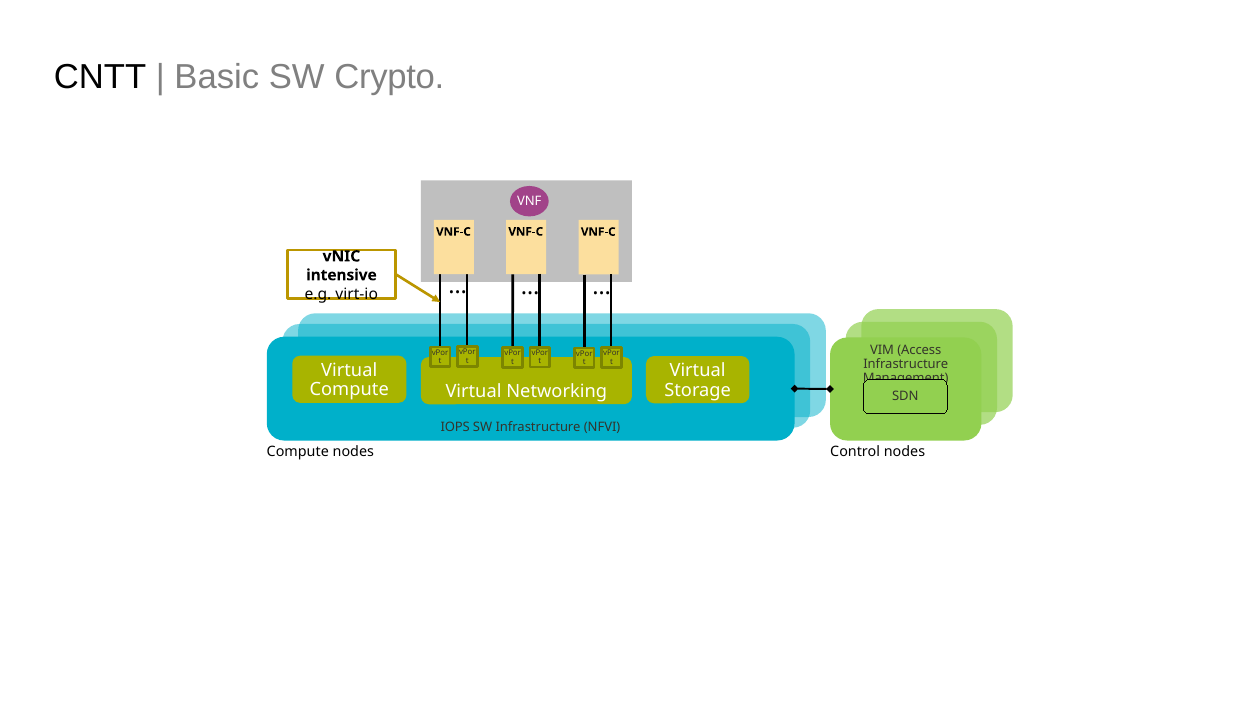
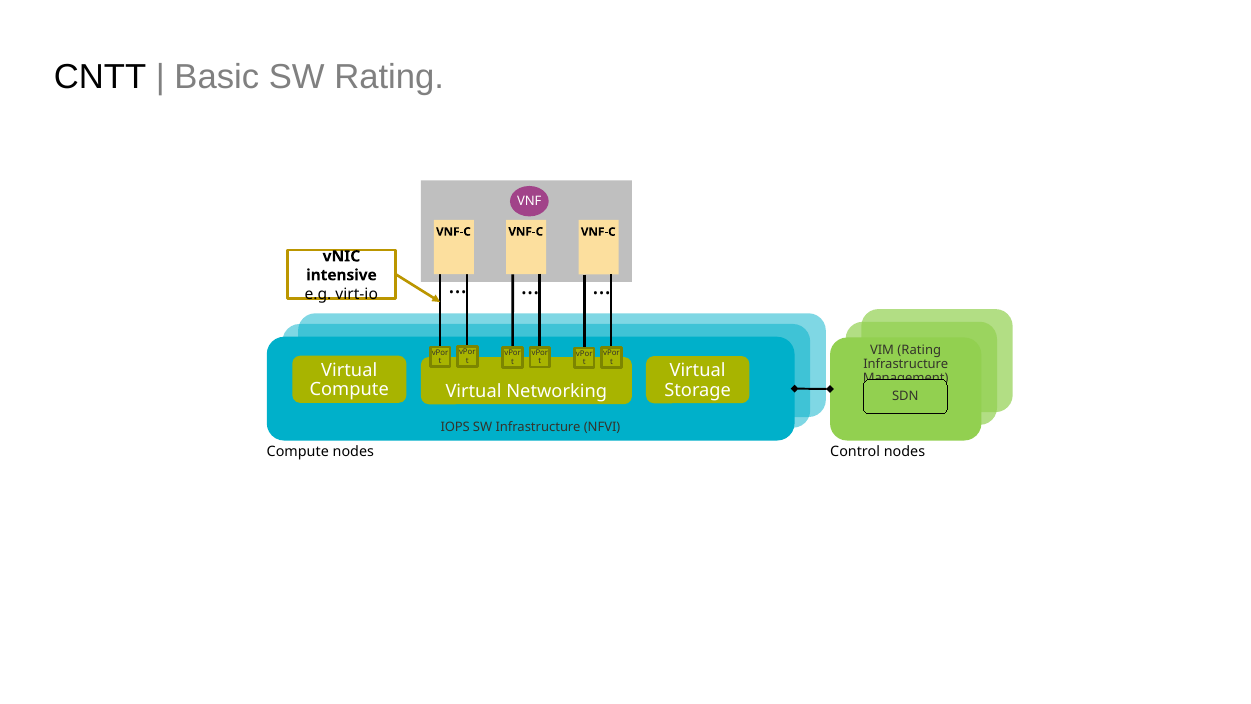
SW Crypto: Crypto -> Rating (389, 78)
VIM Access: Access -> Rating (919, 350)
